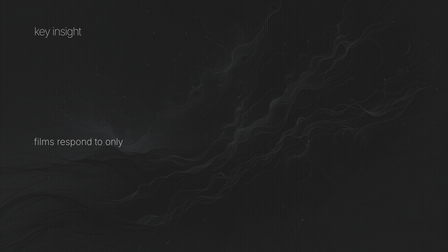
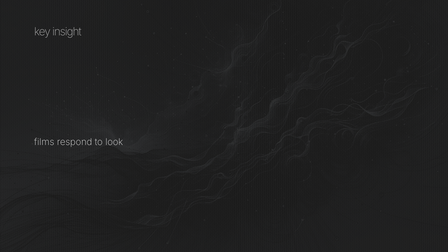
only: only -> look (114, 142)
